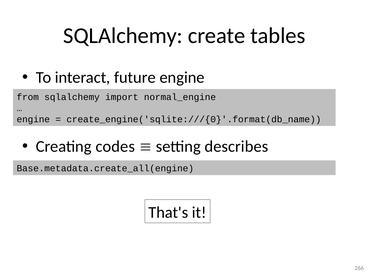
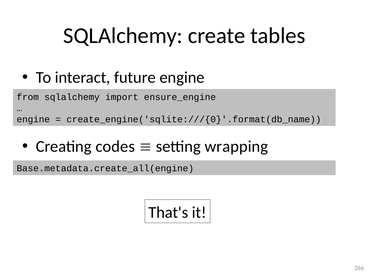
normal_engine: normal_engine -> ensure_engine (180, 97)
describes: describes -> wrapping (236, 146)
